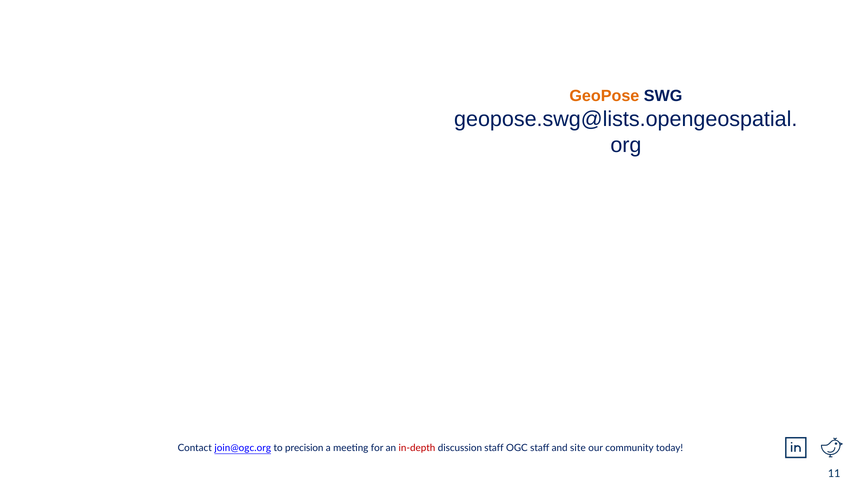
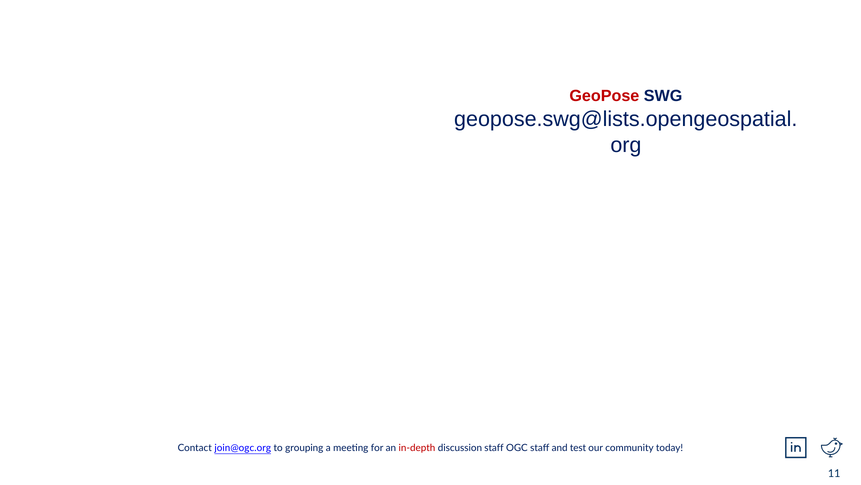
GeoPose colour: orange -> red (604, 96)
precision: precision -> grouping (304, 447)
site: site -> test (578, 447)
